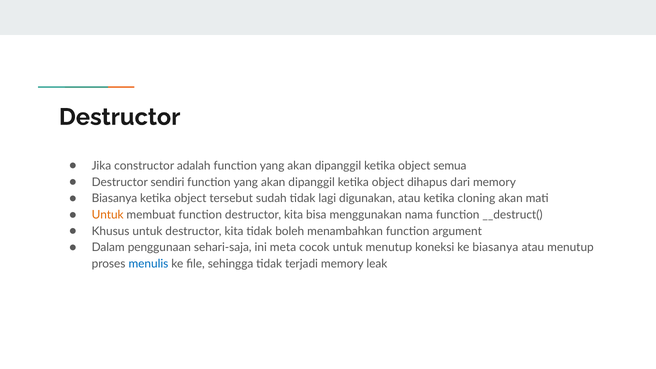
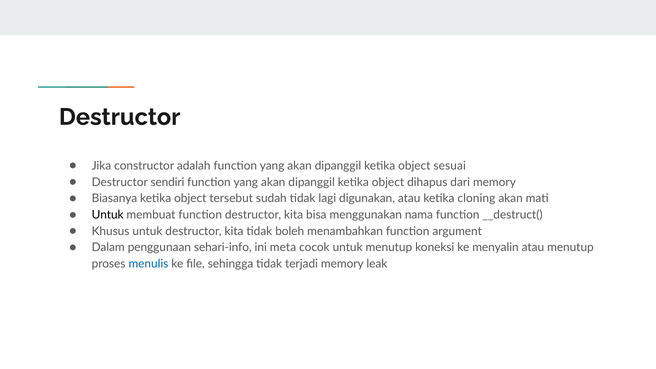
semua: semua -> sesuai (450, 166)
Untuk colour: orange -> black (108, 215)
sehari-saja: sehari-saja -> sehari-info (223, 248)
ke biasanya: biasanya -> menyalin (495, 248)
